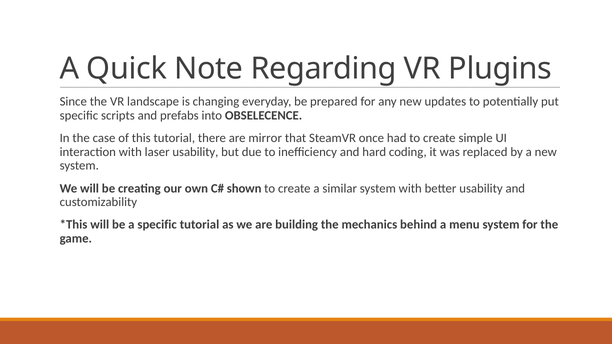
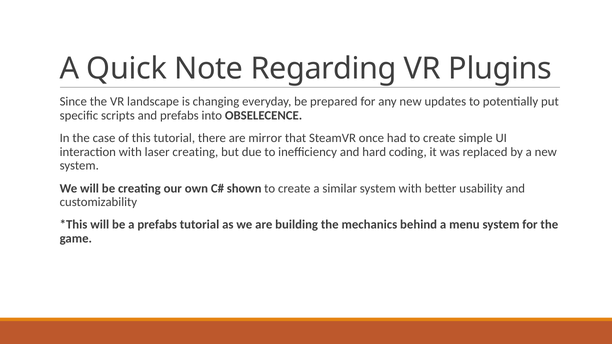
laser usability: usability -> creating (195, 152)
a specific: specific -> prefabs (157, 225)
